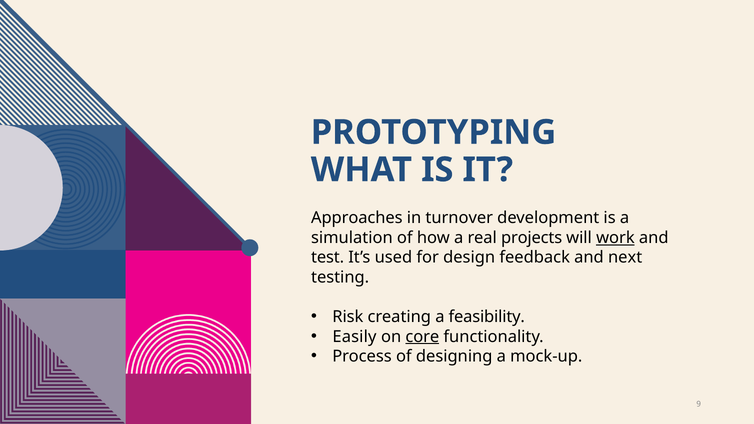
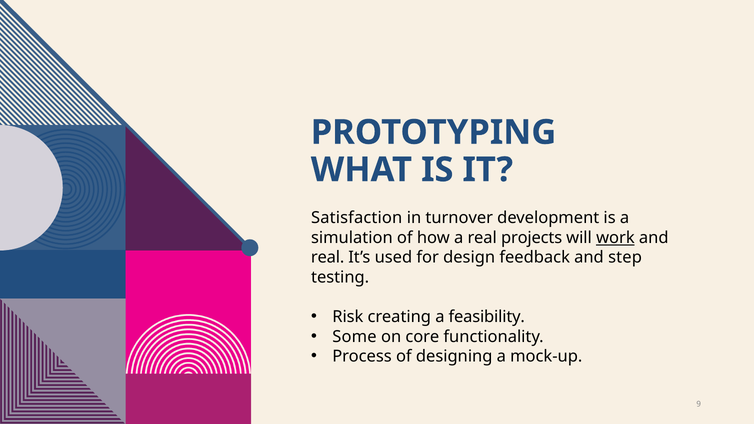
Approaches: Approaches -> Satisfaction (357, 218)
test: test -> real (328, 258)
next: next -> step (625, 258)
Easily: Easily -> Some (354, 337)
core underline: present -> none (422, 337)
